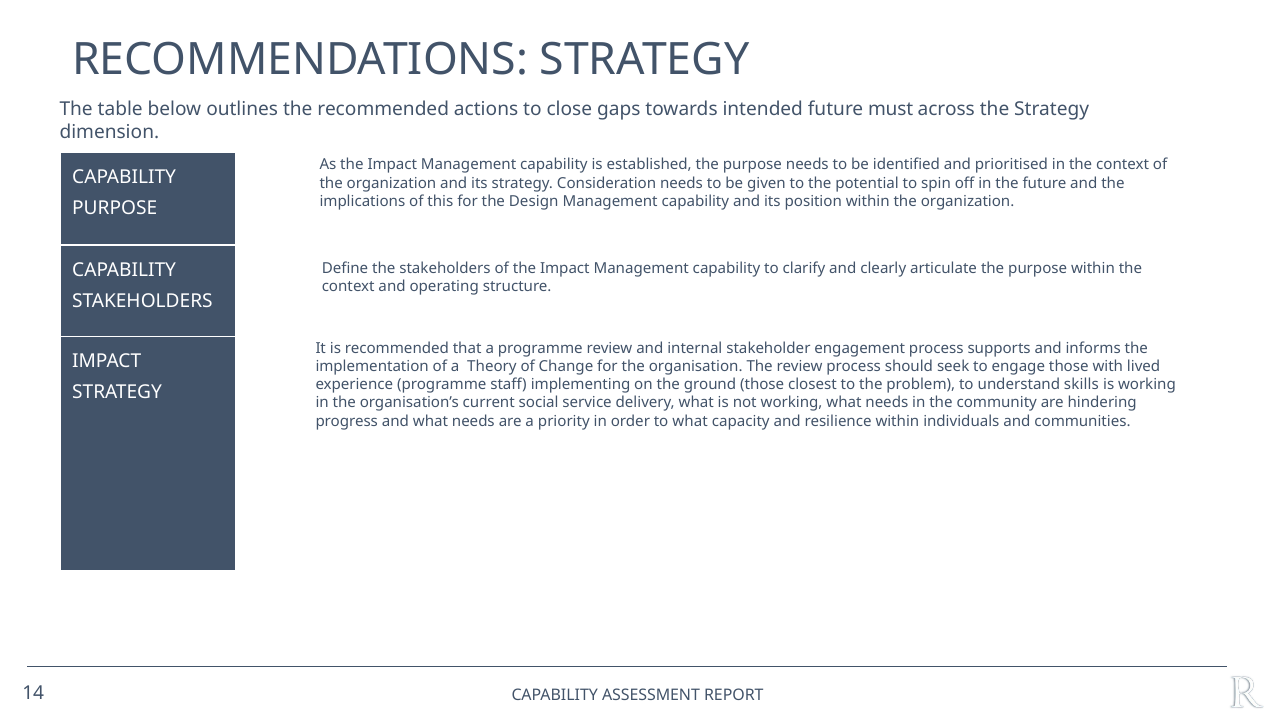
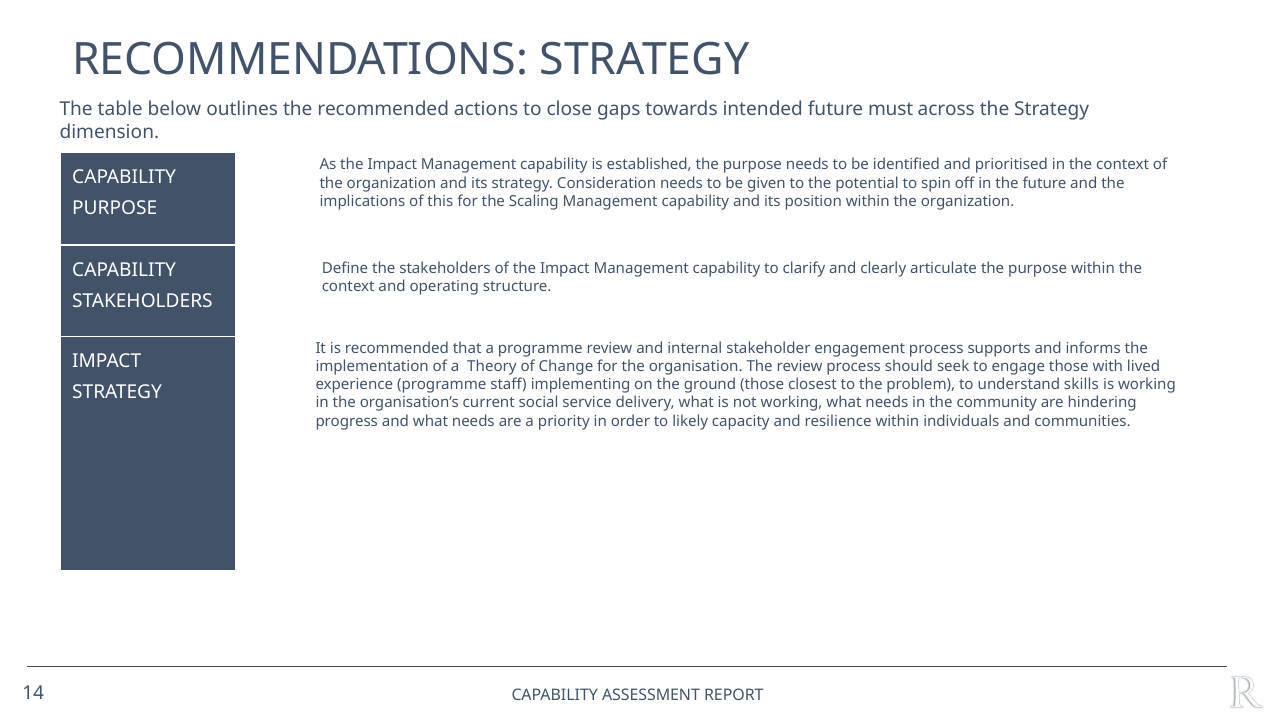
Design: Design -> Scaling (534, 201)
to what: what -> likely (690, 421)
